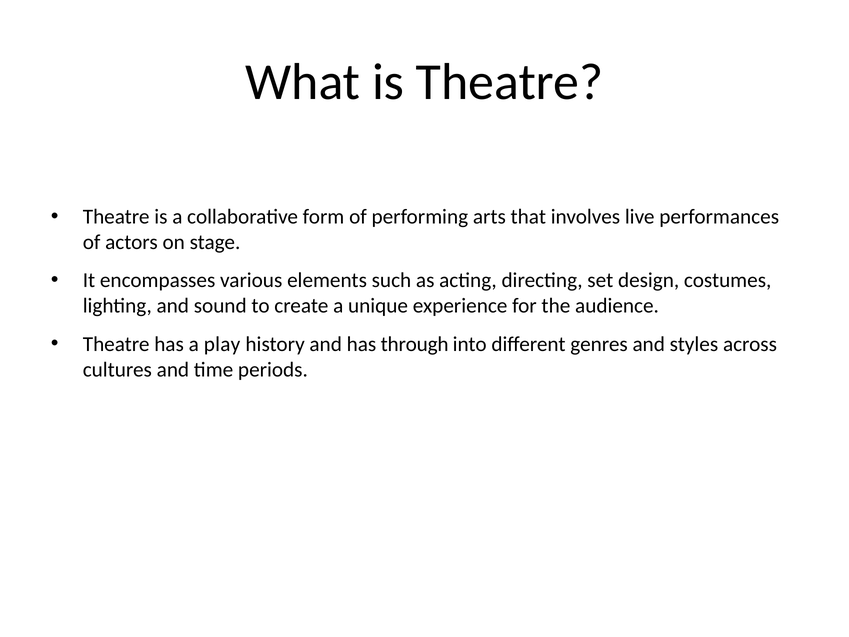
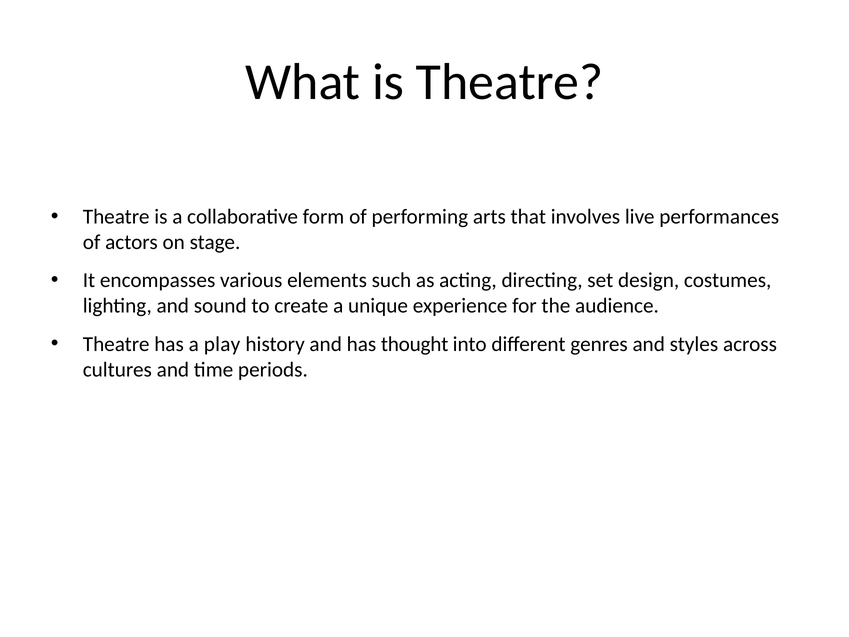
through: through -> thought (415, 344)
